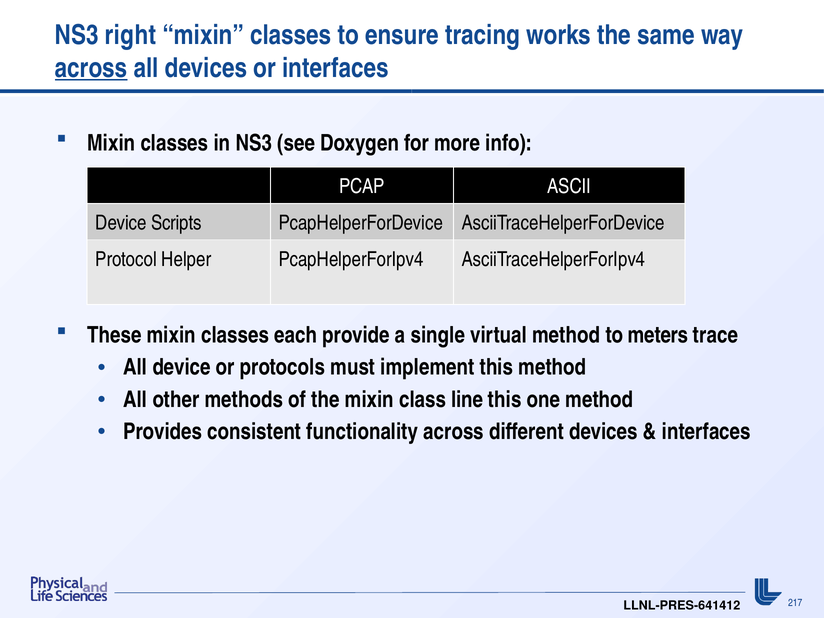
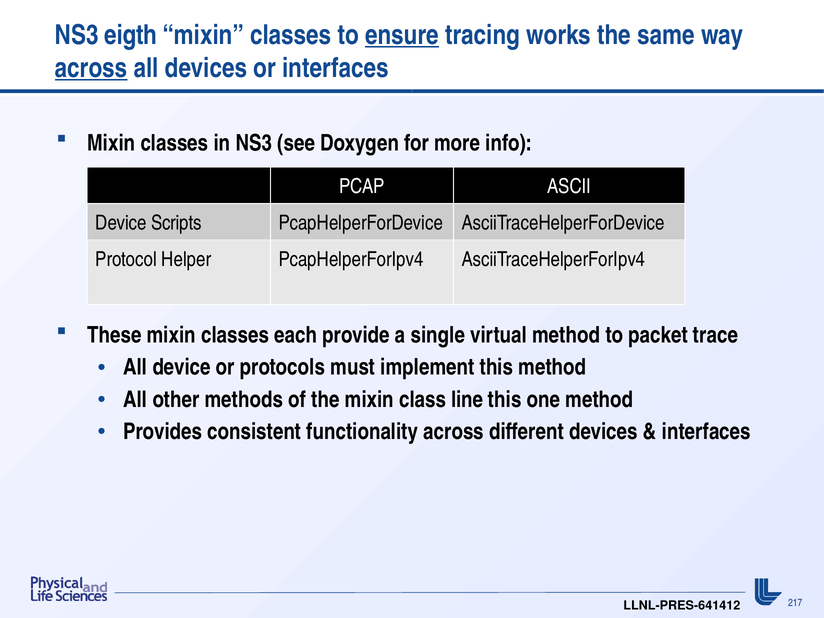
right: right -> eigth (131, 35)
ensure underline: none -> present (402, 35)
meters: meters -> packet (658, 335)
